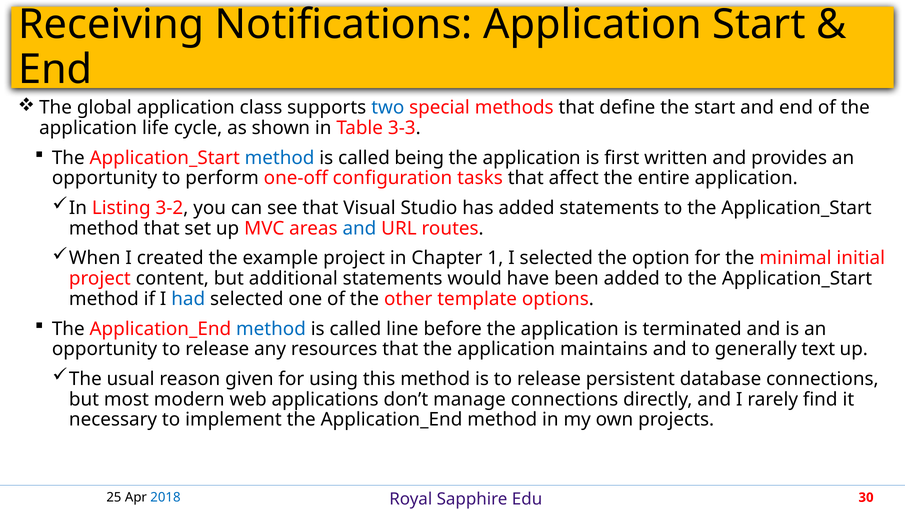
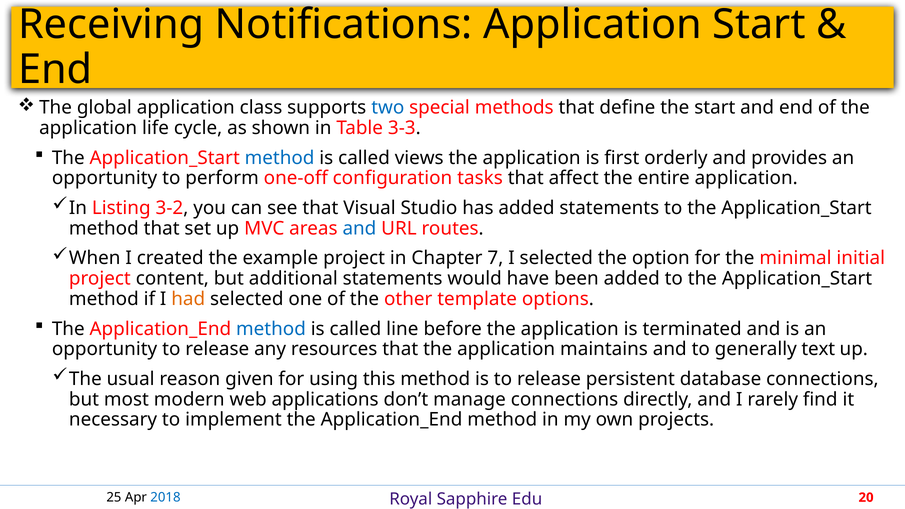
being: being -> views (419, 158)
written: written -> orderly (676, 158)
1: 1 -> 7 (495, 258)
had colour: blue -> orange (188, 299)
30: 30 -> 20 (866, 498)
